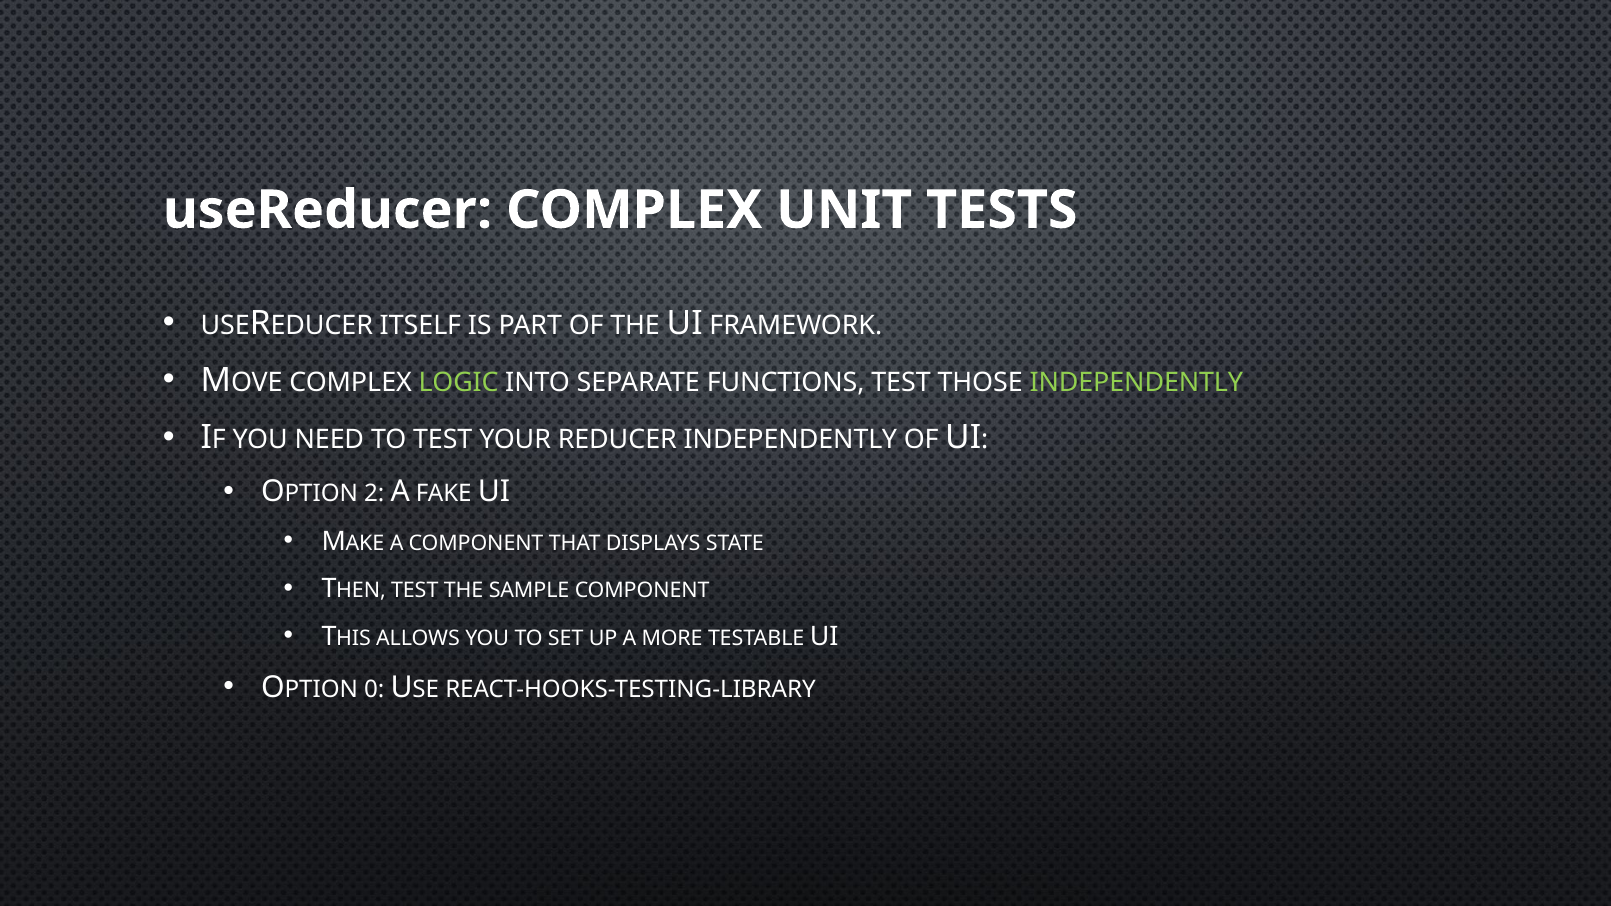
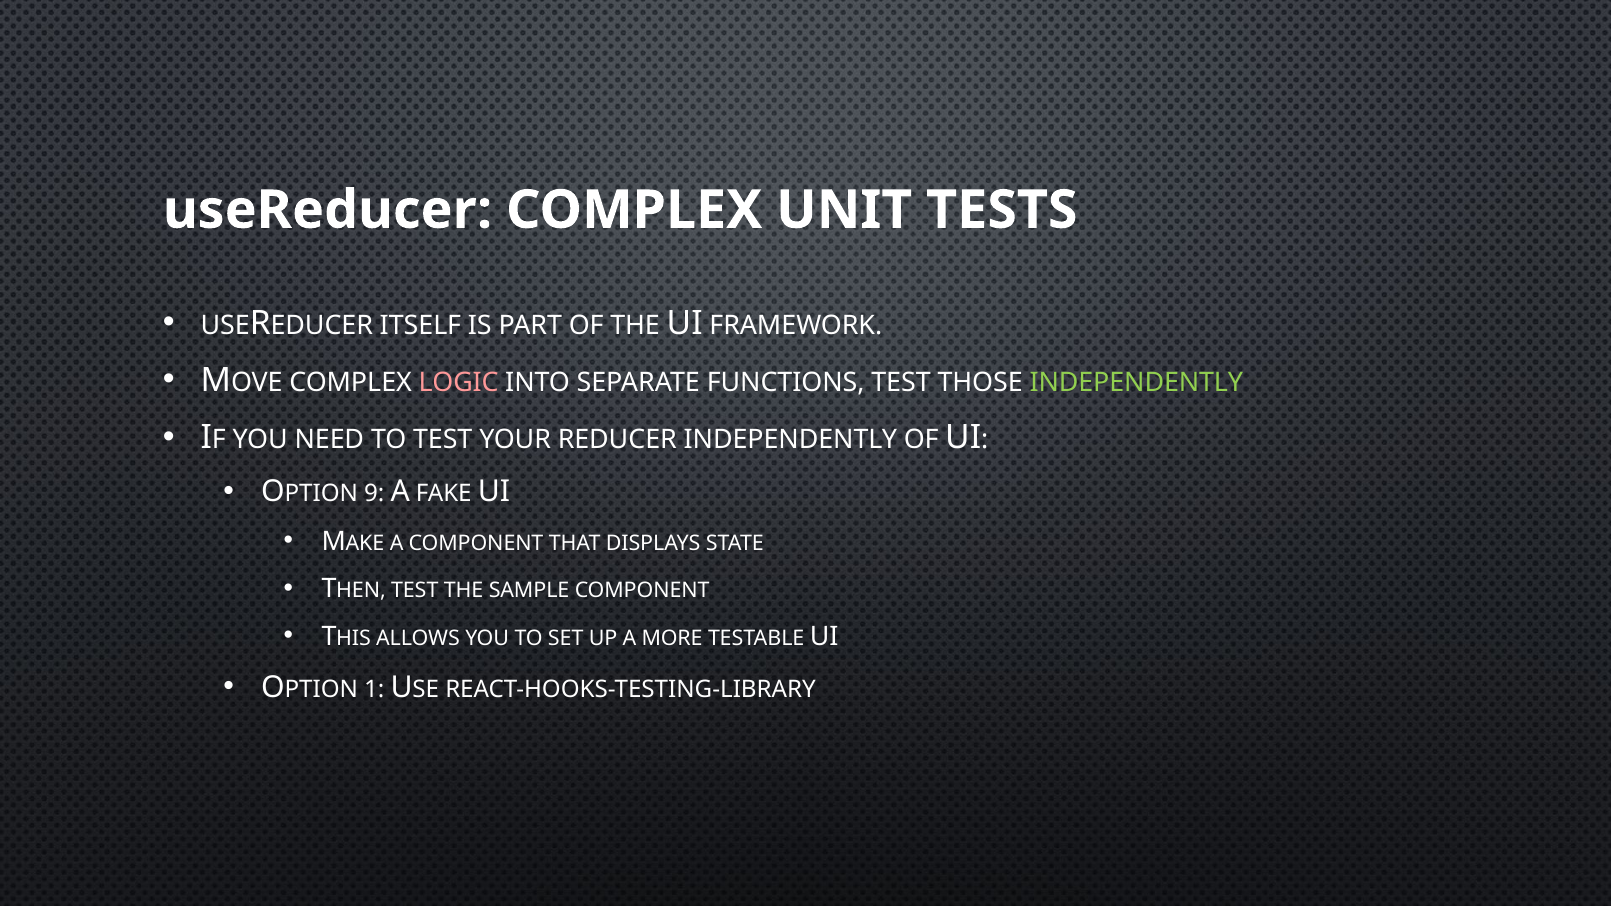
LOGIC colour: light green -> pink (459, 383)
2: 2 -> 9 (374, 494)
0: 0 -> 1 (374, 689)
